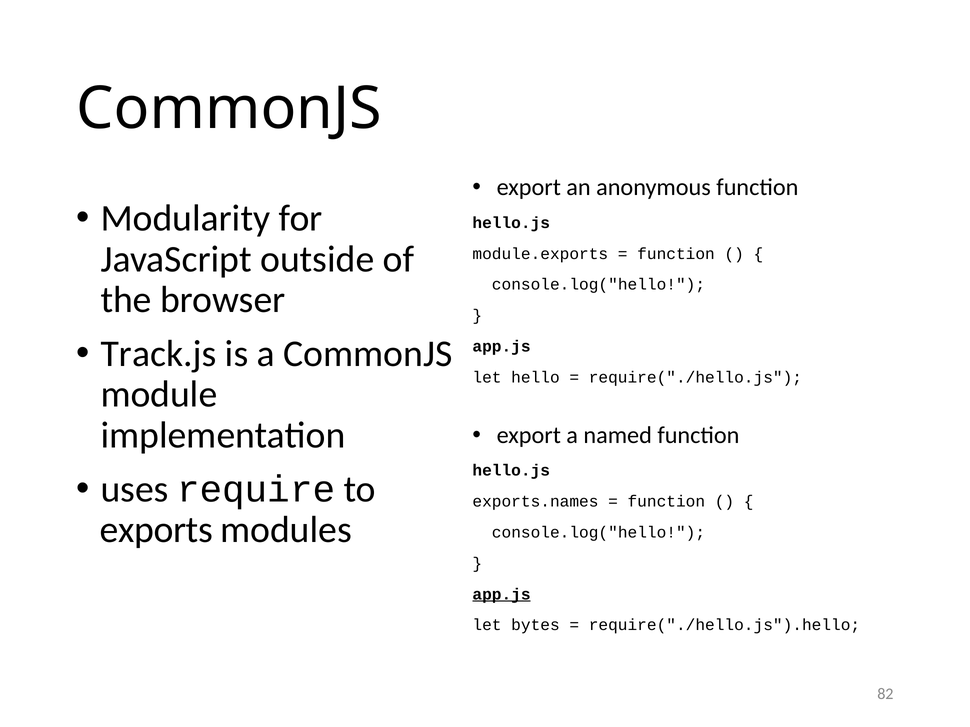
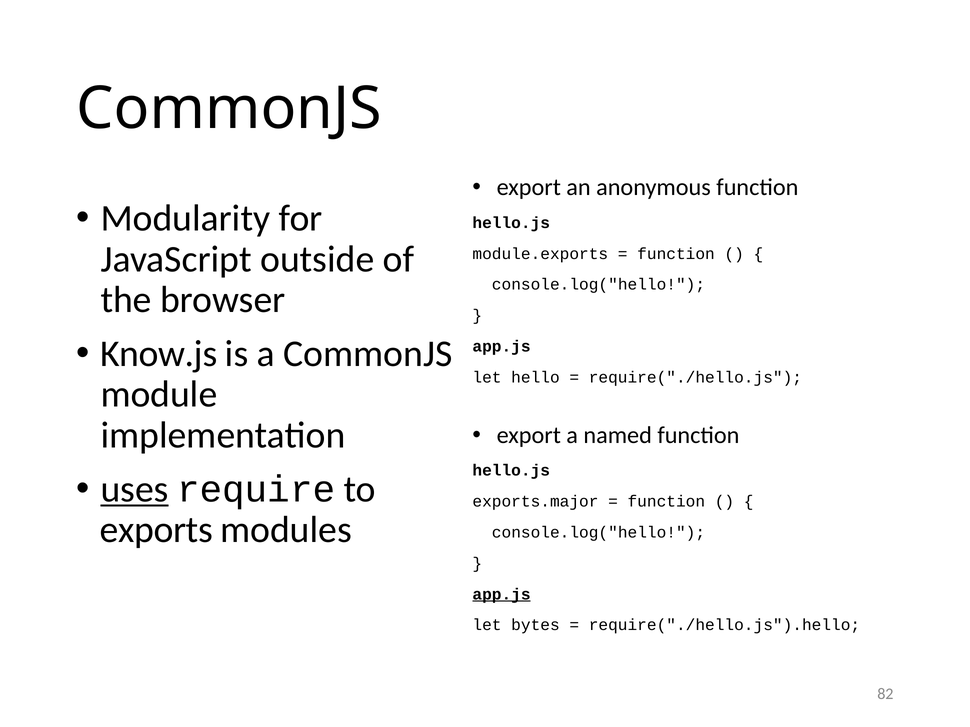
Track.js: Track.js -> Know.js (159, 354)
uses underline: none -> present (135, 490)
exports.names: exports.names -> exports.major (535, 502)
